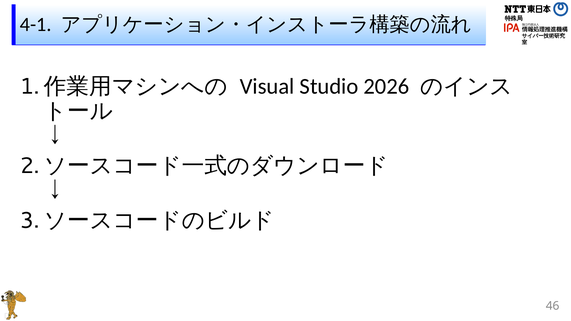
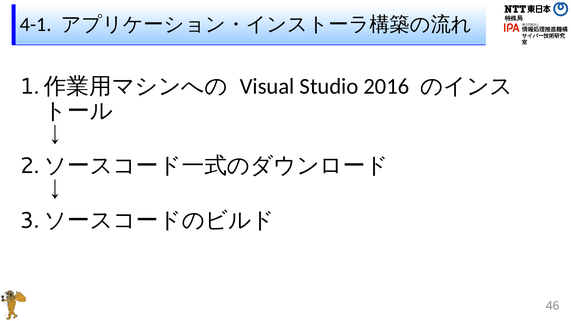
2026: 2026 -> 2016 (386, 87)
